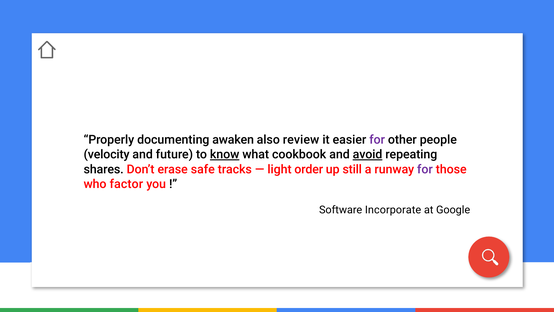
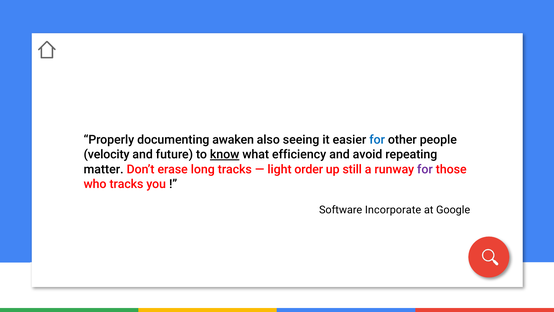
review: review -> seeing (301, 140)
for colour: purple -> blue (377, 140)
cookbook: cookbook -> efficiency (299, 154)
avoid underline: present -> none (368, 154)
shares: shares -> matter (104, 169)
safe: safe -> long (203, 169)
who factor: factor -> tracks (126, 184)
